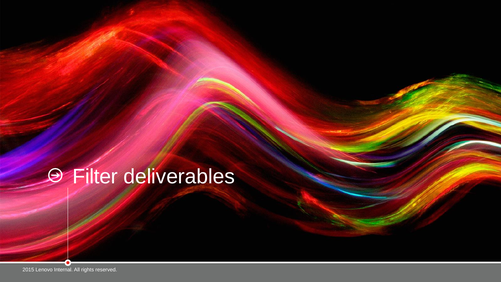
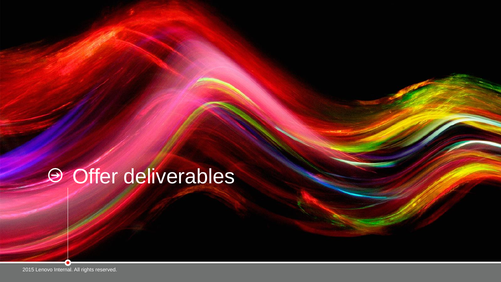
Filter: Filter -> Offer (95, 176)
